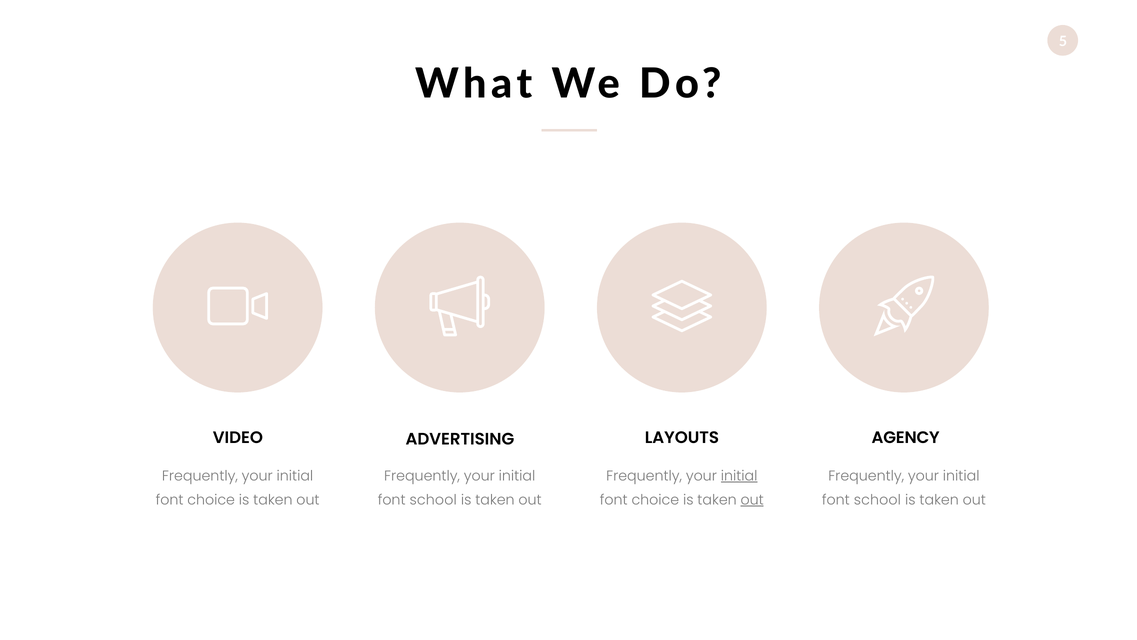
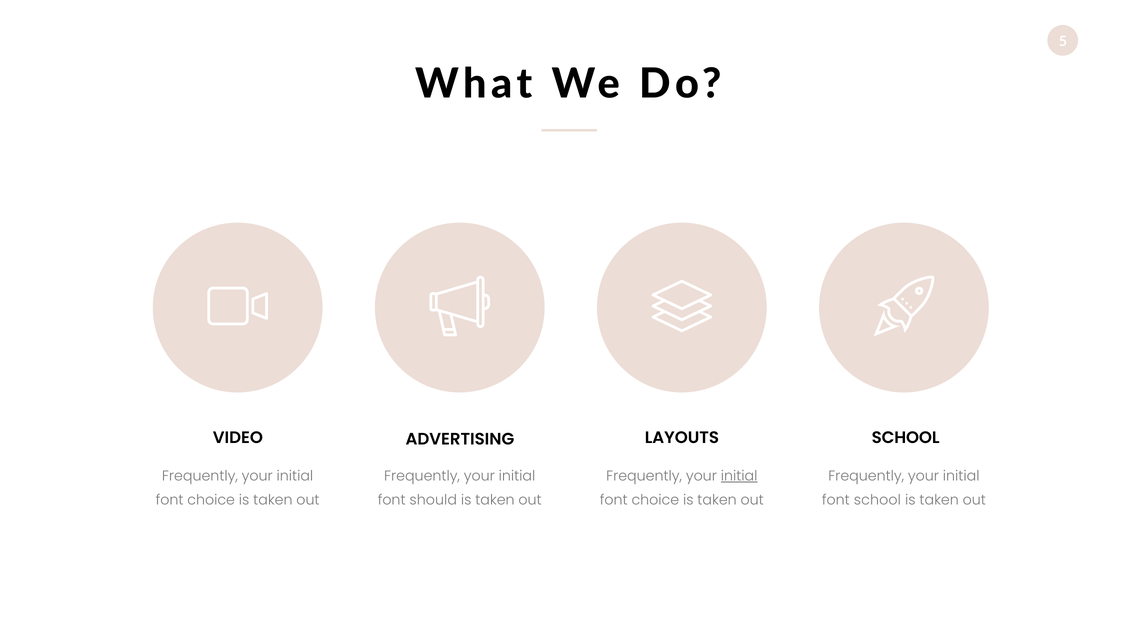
VIDEO AGENCY: AGENCY -> SCHOOL (906, 438)
school: school -> should (433, 500)
out underline: present -> none (752, 500)
